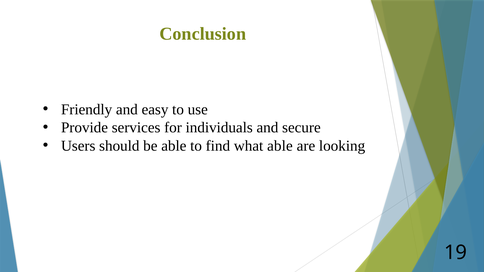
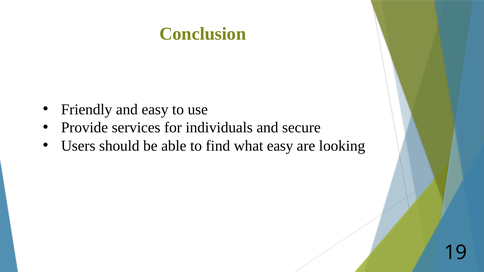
what able: able -> easy (280, 146)
